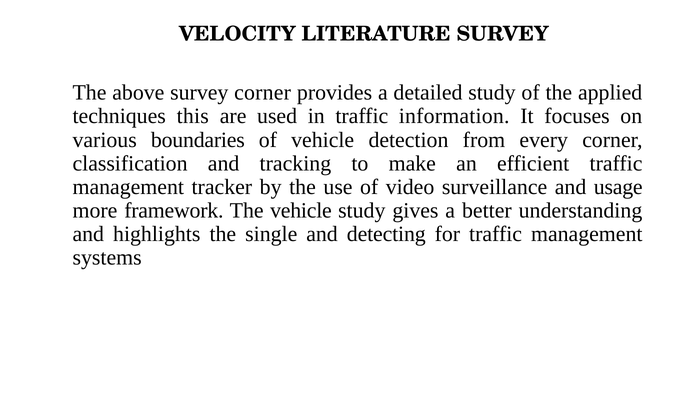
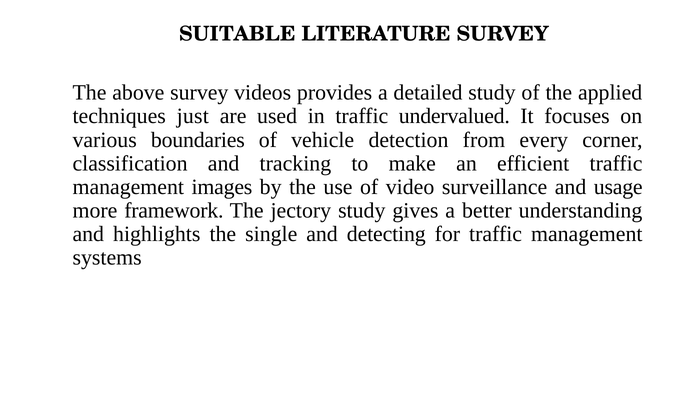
VELOCITY: VELOCITY -> SUITABLE (237, 34)
survey corner: corner -> videos (263, 93)
this: this -> just (193, 116)
information: information -> undervalued (454, 116)
tracker: tracker -> images (222, 187)
The vehicle: vehicle -> jectory (301, 211)
